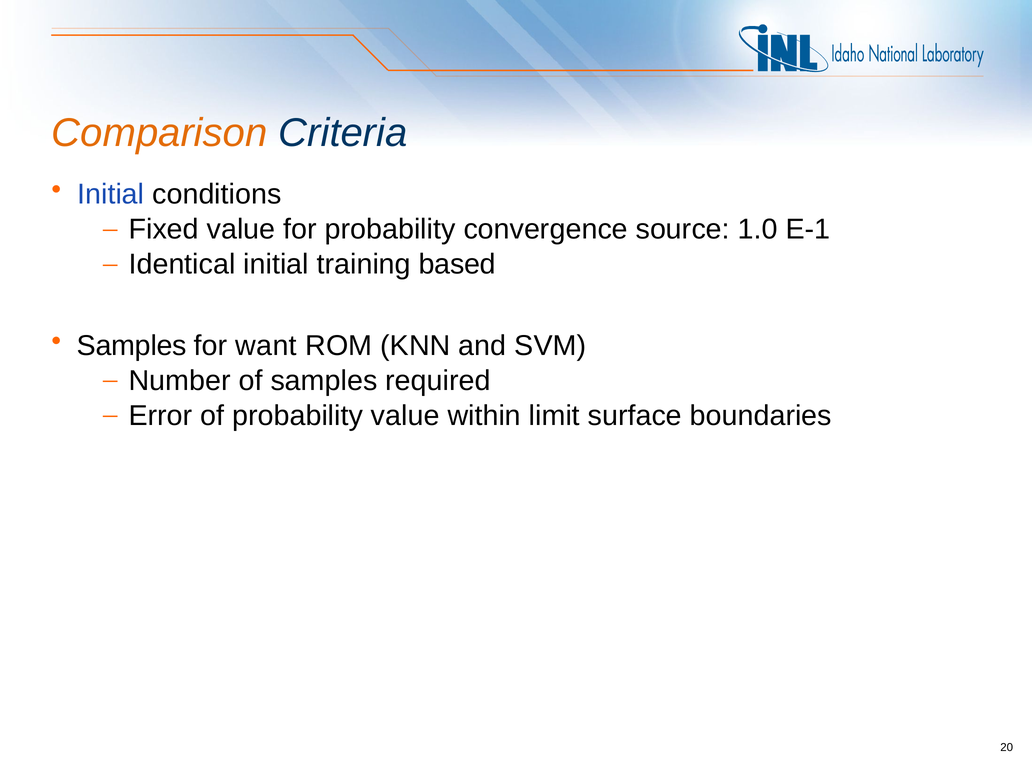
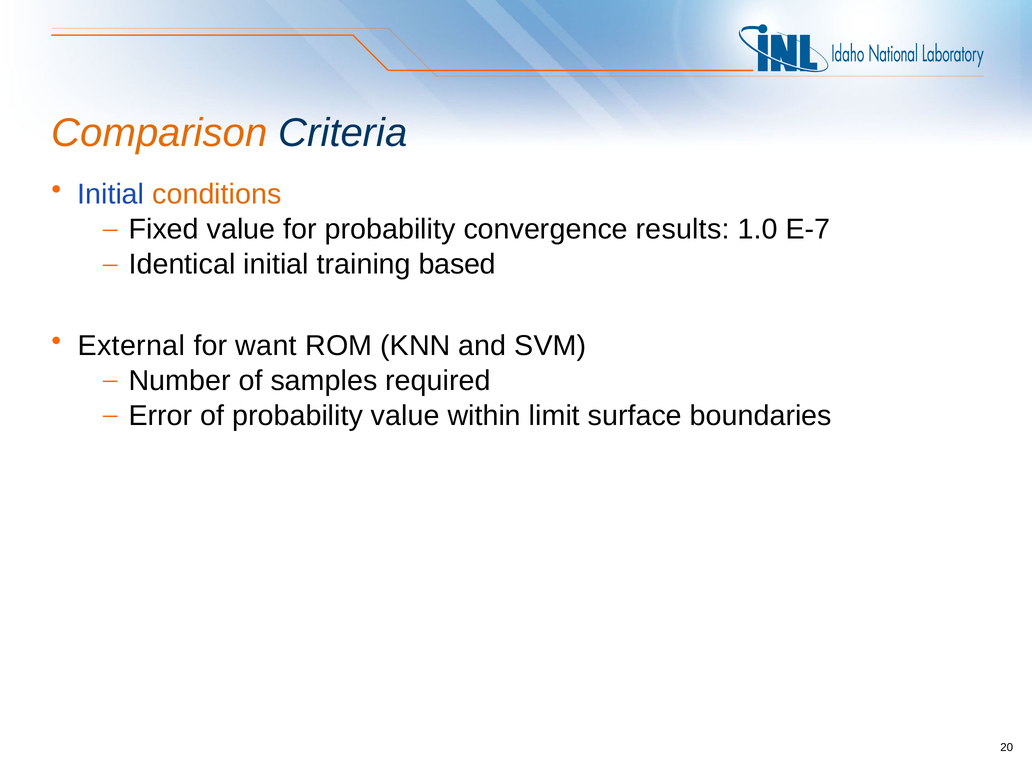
conditions colour: black -> orange (217, 194)
source: source -> results (683, 229)
E-1: E-1 -> E-7 (808, 229)
Samples: Samples -> External (131, 346)
